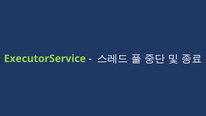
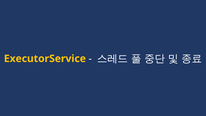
ExecutorService colour: light green -> yellow (45, 59)
